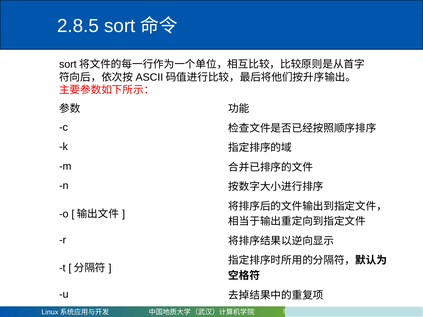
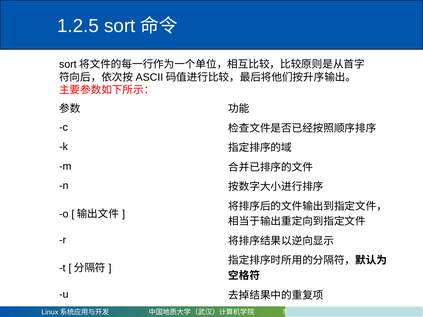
2.8.5: 2.8.5 -> 1.2.5 (78, 26)
